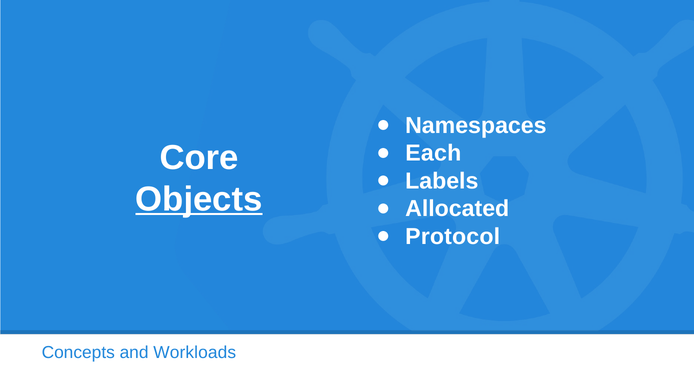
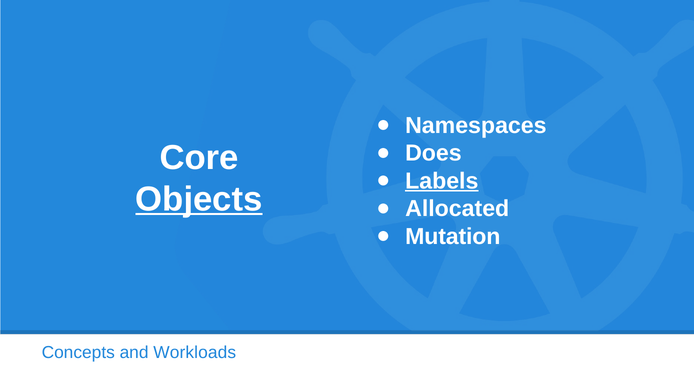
Each: Each -> Does (433, 153)
Labels underline: none -> present (442, 181)
Protocol: Protocol -> Mutation (453, 237)
